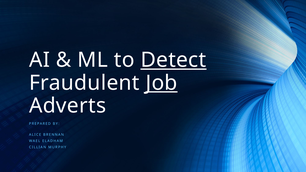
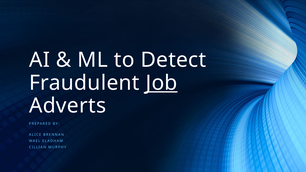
Detect underline: present -> none (173, 60)
